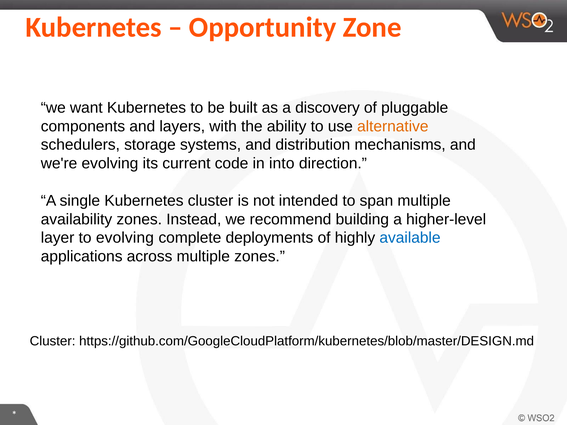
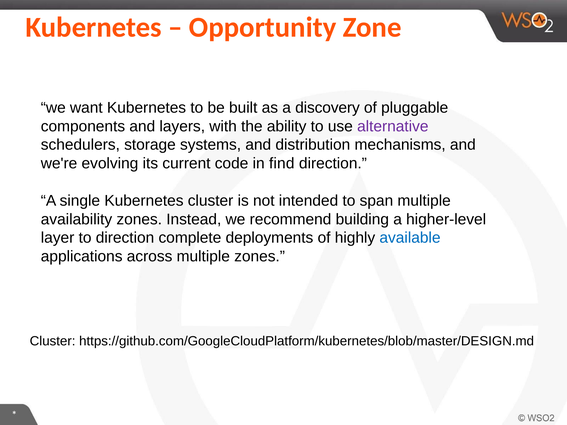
alternative colour: orange -> purple (393, 126)
into: into -> find (282, 164)
to evolving: evolving -> direction (125, 238)
